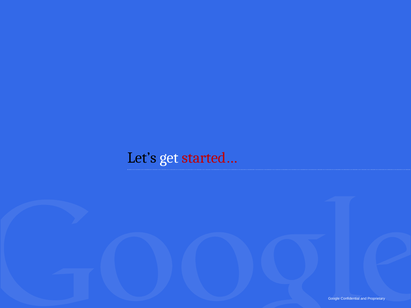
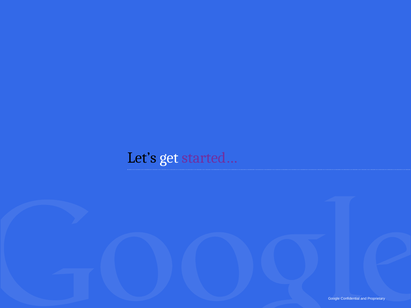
started… colour: red -> purple (210, 158)
